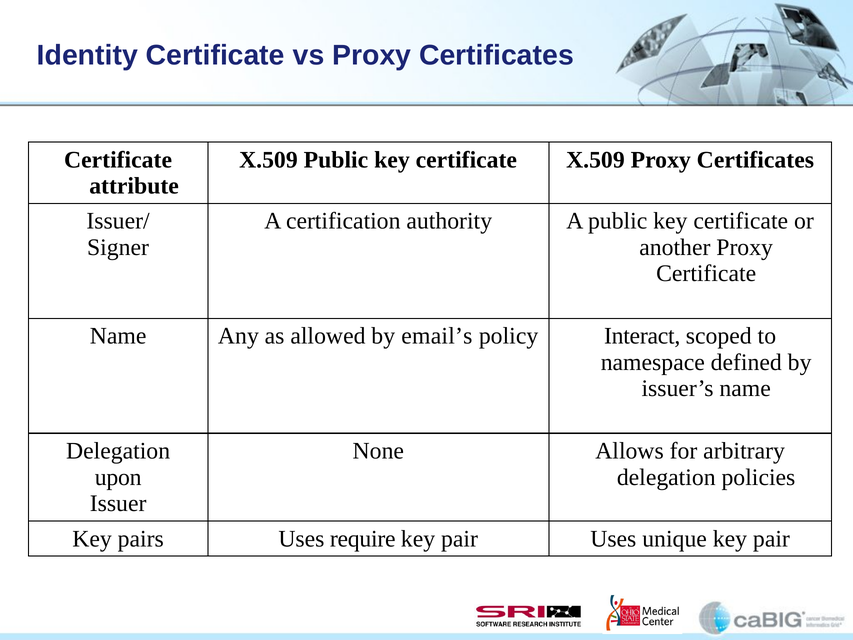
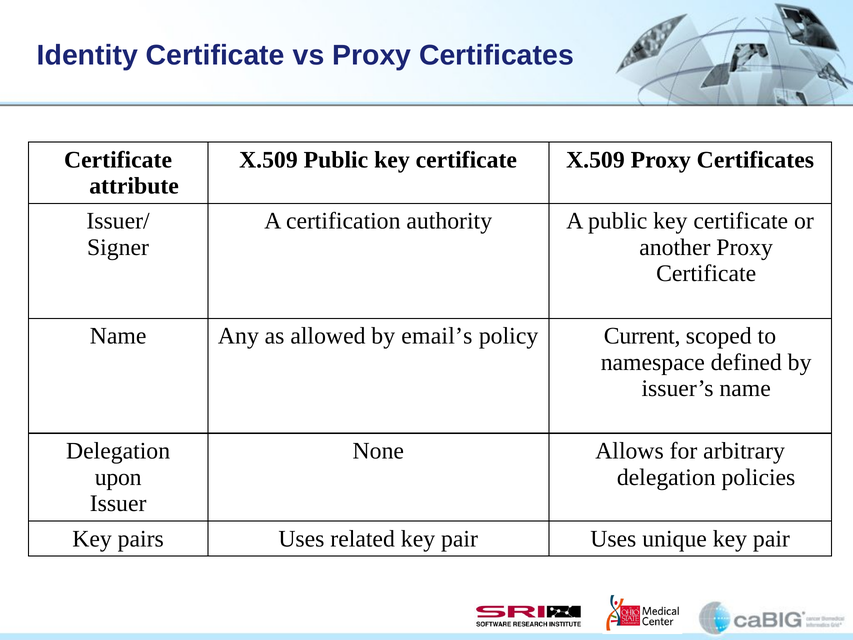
Interact: Interact -> Current (642, 336)
require: require -> related (363, 539)
